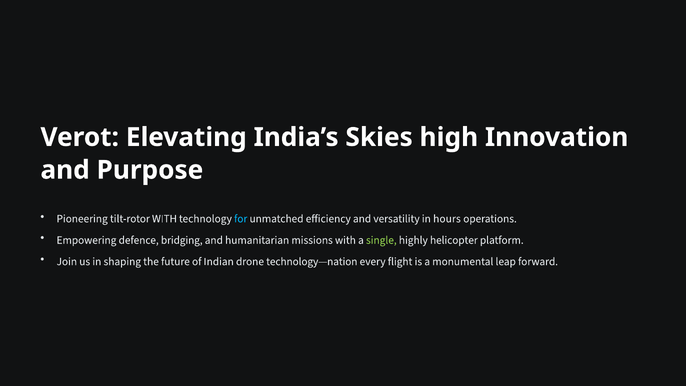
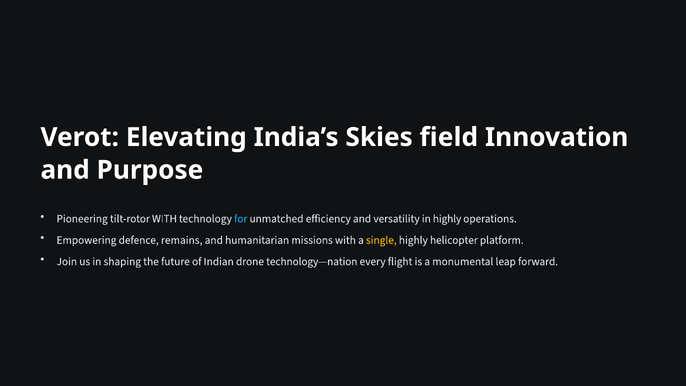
high: high -> field (449, 137)
in hours: hours -> highly (447, 219)
bridging: bridging -> remains (182, 240)
single colour: light green -> yellow (381, 240)
